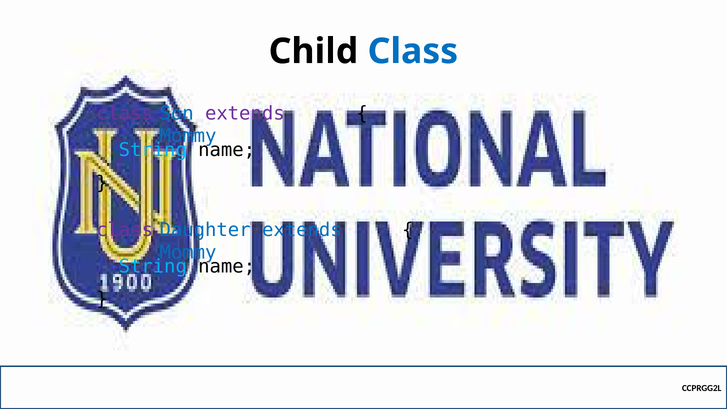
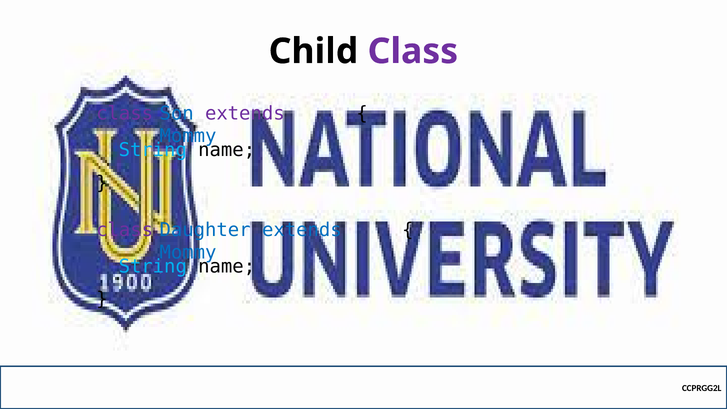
Class colour: blue -> purple (413, 51)
